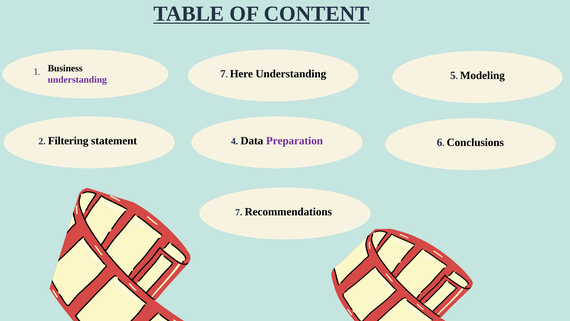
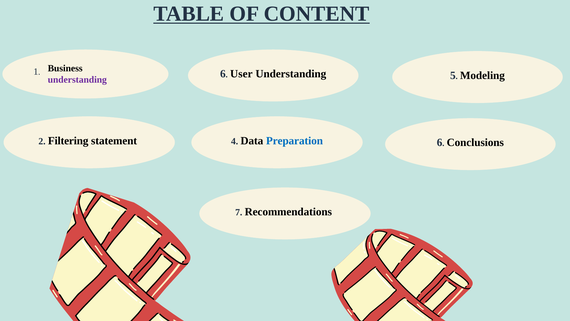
7: 7 -> 6 (223, 74)
Here: Here -> User (241, 74)
Preparation colour: purple -> blue (294, 141)
